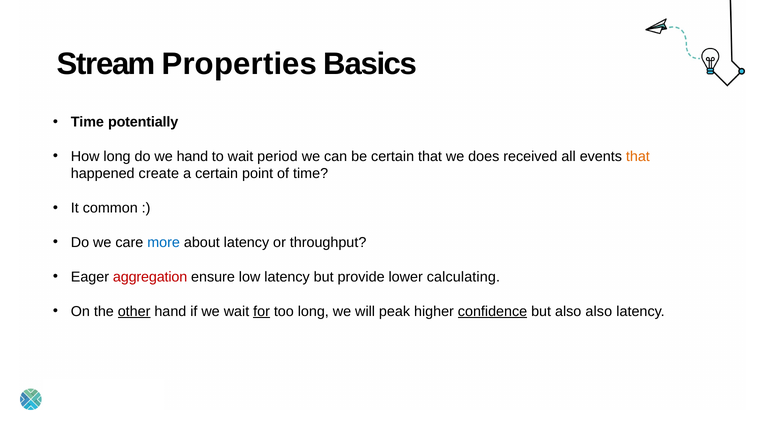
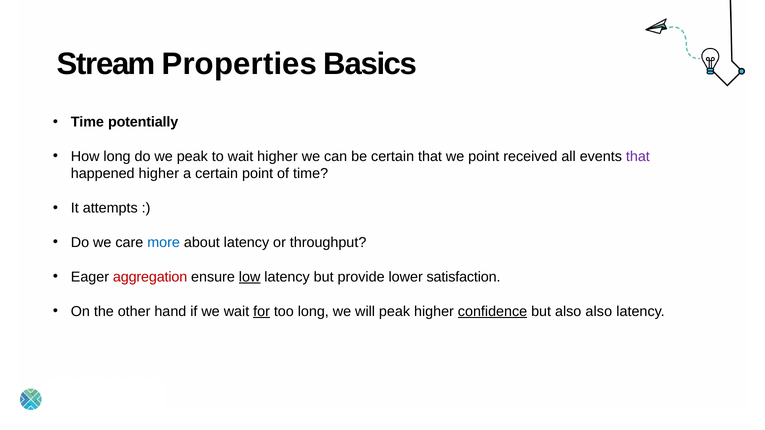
we hand: hand -> peak (192, 157)
wait period: period -> higher (277, 157)
we does: does -> point (484, 157)
that colour: orange -> purple (638, 157)
happened create: create -> higher (159, 174)
common: common -> attempts (110, 208)
low underline: none -> present (250, 277)
calculating: calculating -> satisfaction (464, 277)
other underline: present -> none (134, 312)
